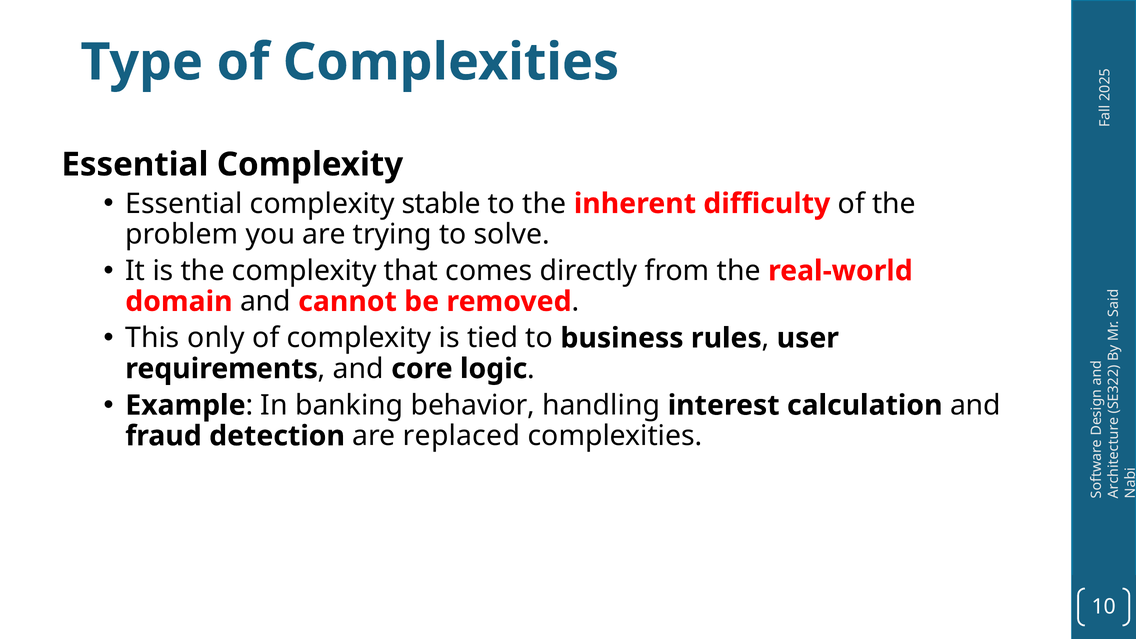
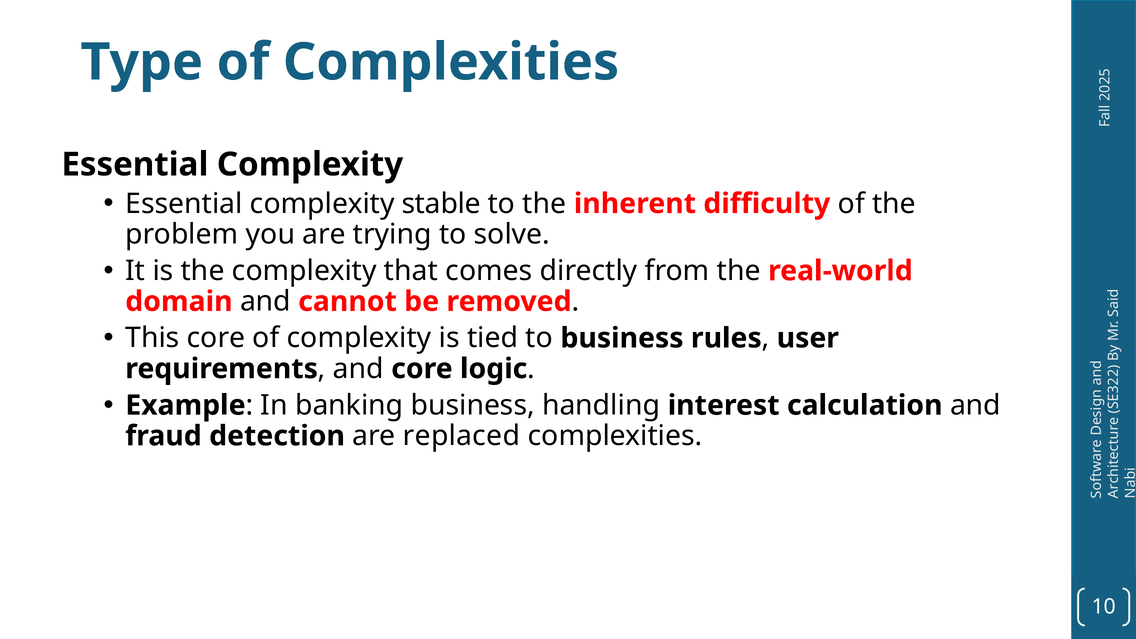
This only: only -> core (216, 338)
banking behavior: behavior -> business (473, 405)
